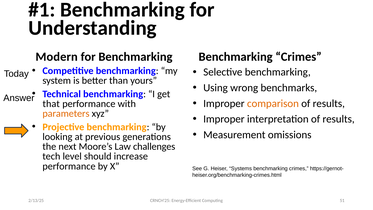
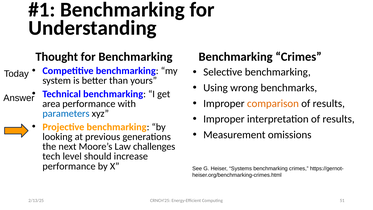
Modern: Modern -> Thought (57, 57)
that: that -> area (51, 104)
parameters colour: orange -> blue (66, 114)
